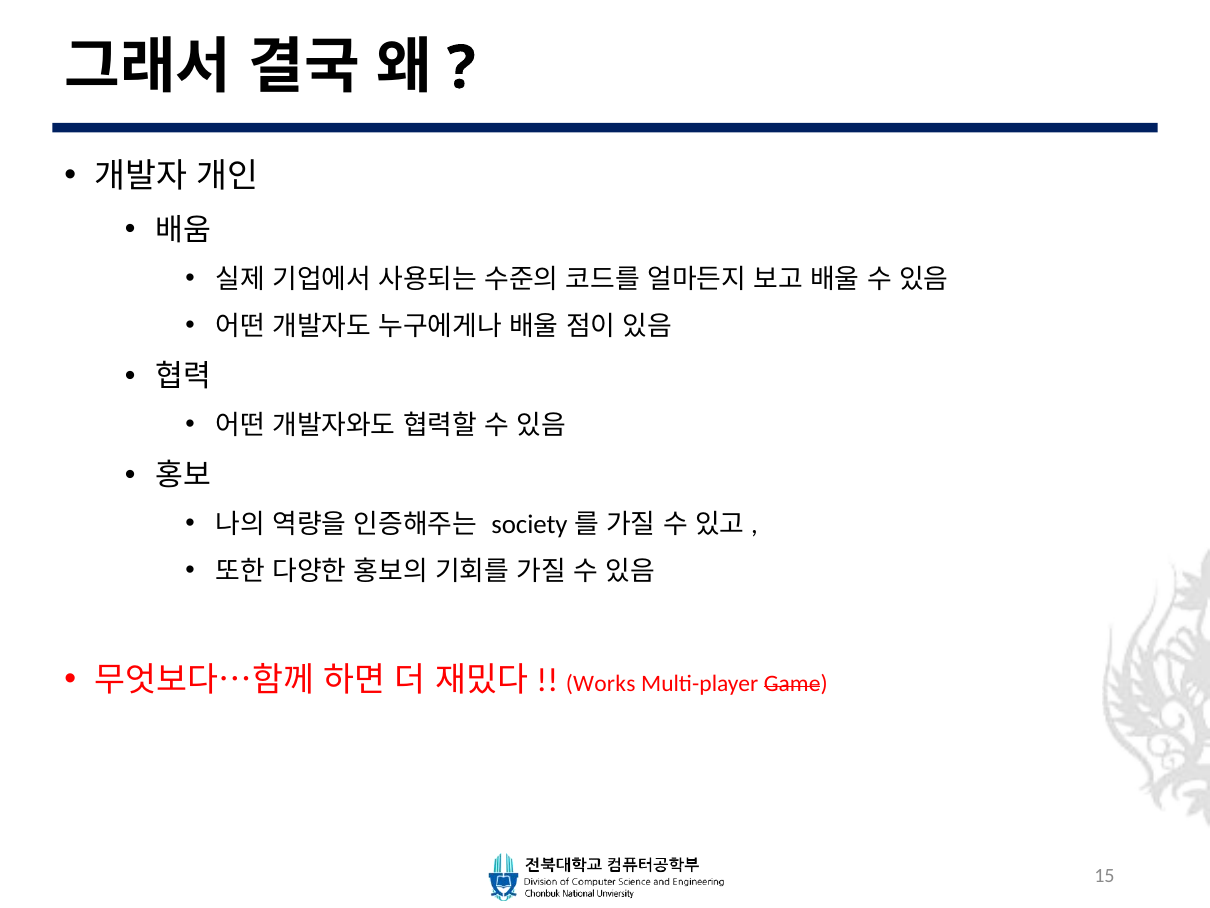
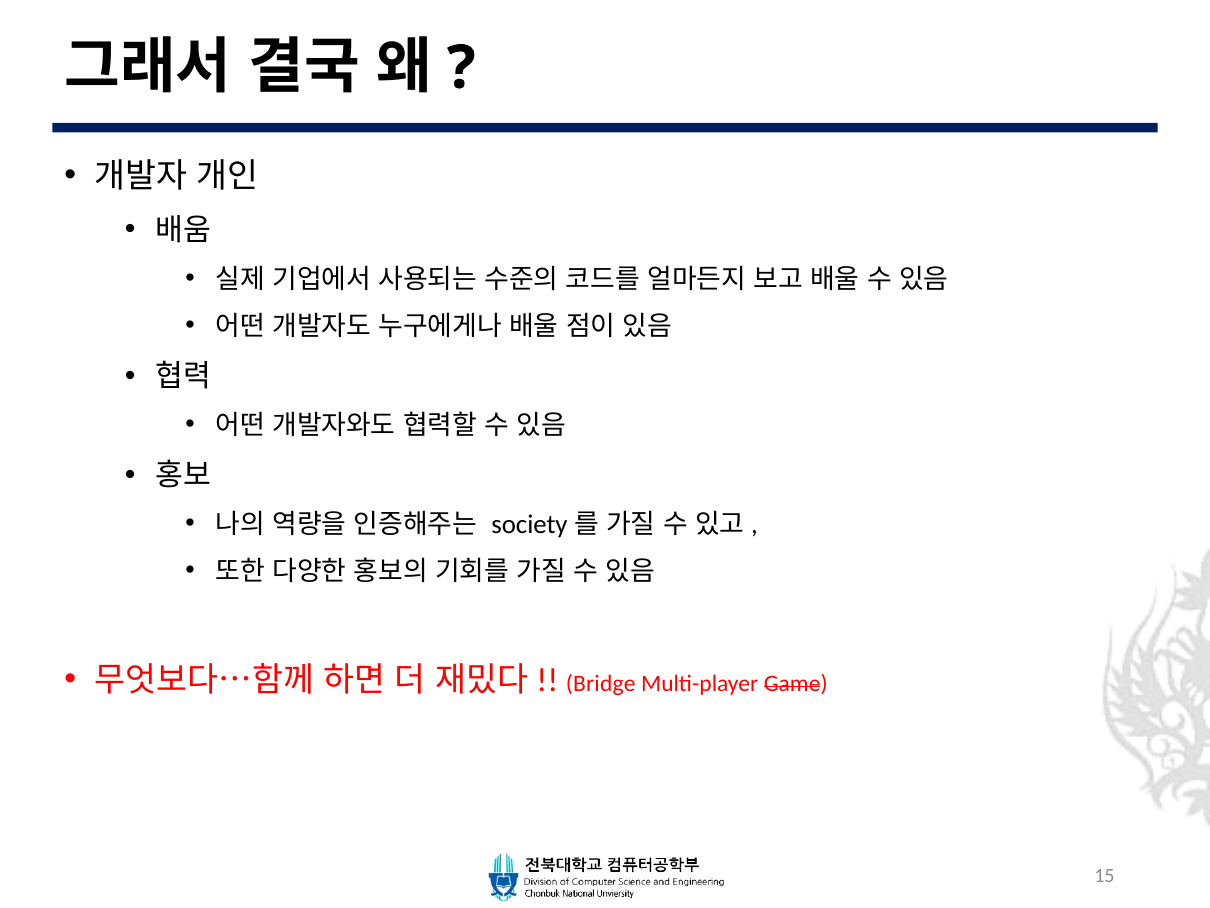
Works: Works -> Bridge (601, 683)
